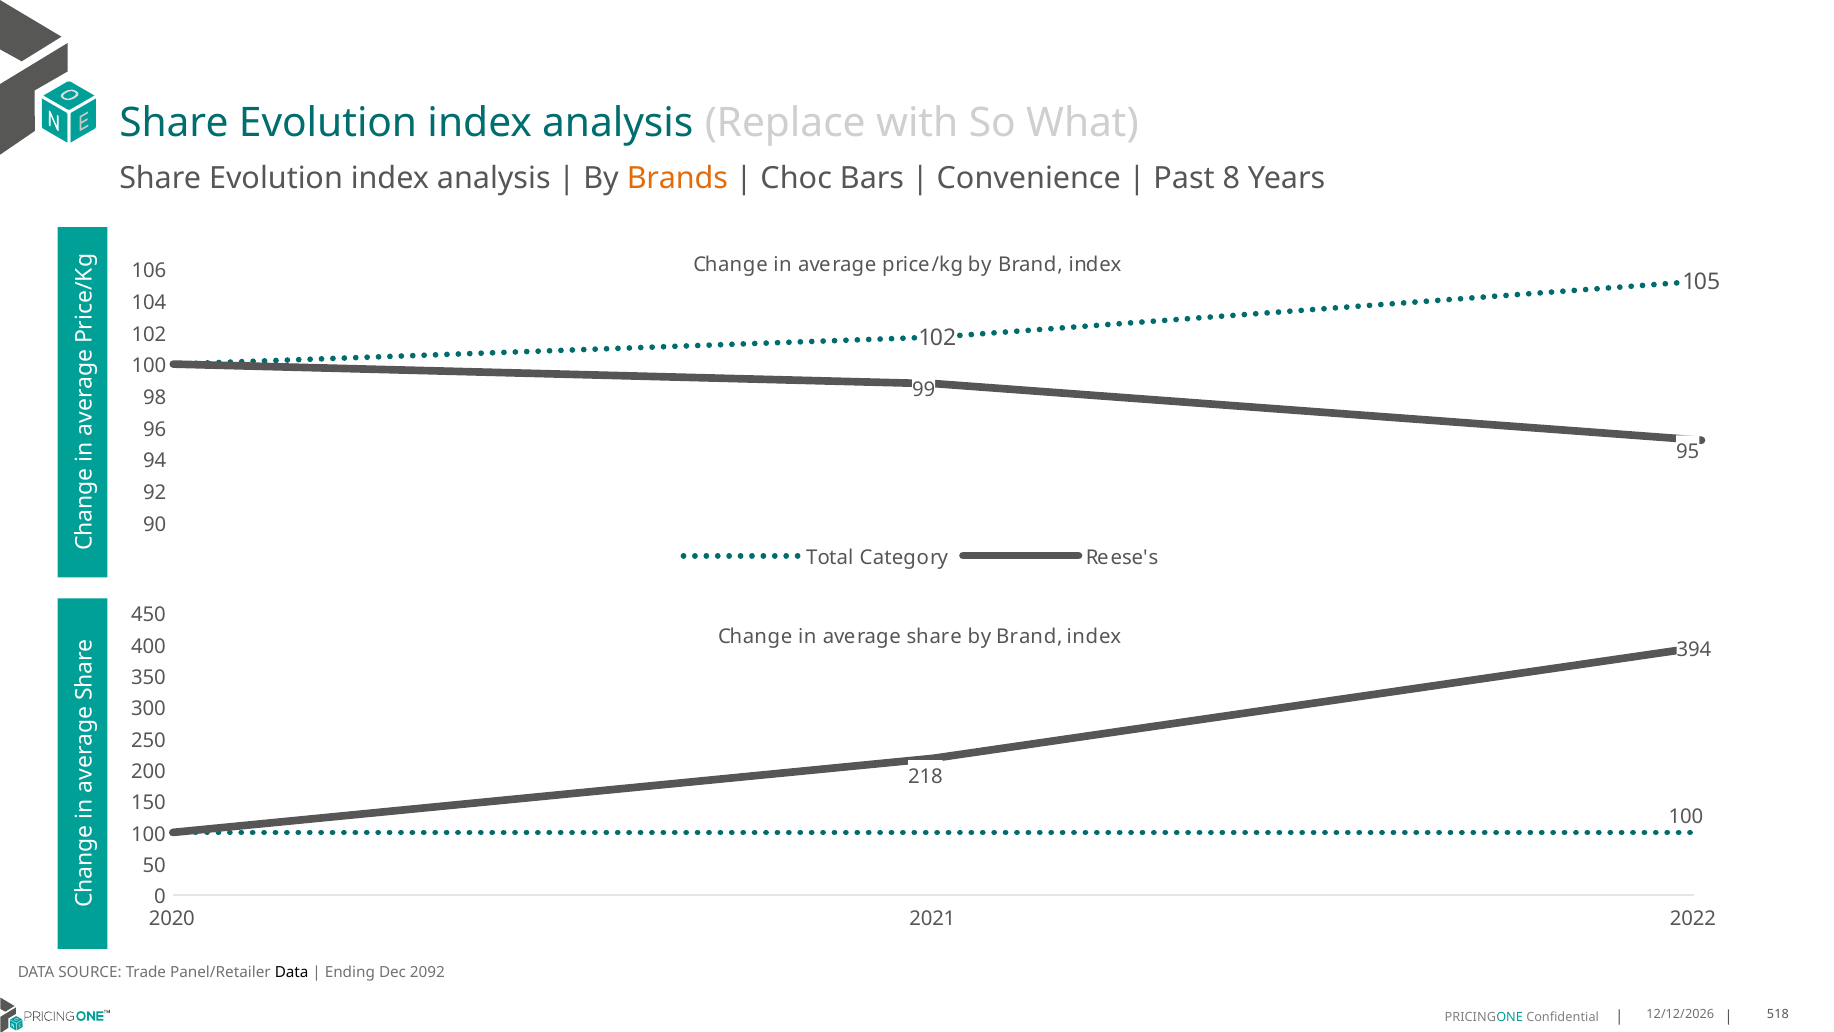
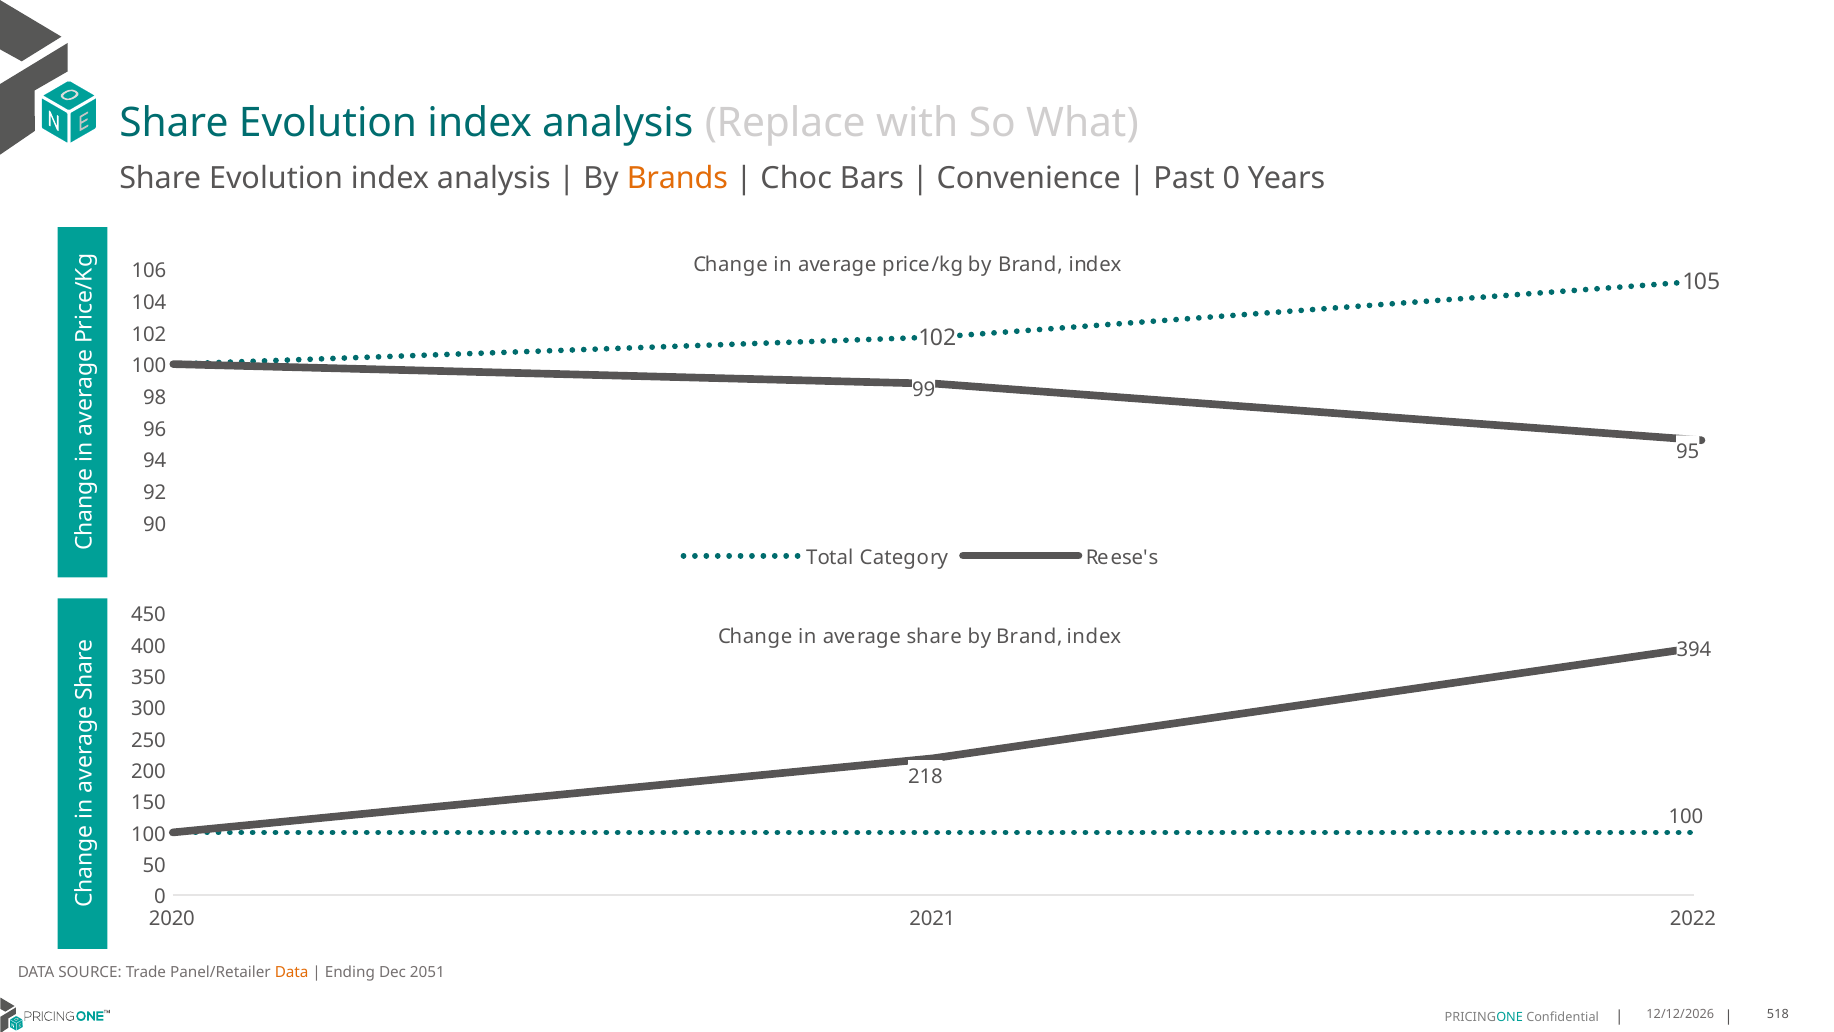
Past 8: 8 -> 0 (1231, 179)
Data colour: black -> orange (292, 972)
2092: 2092 -> 2051 (427, 972)
